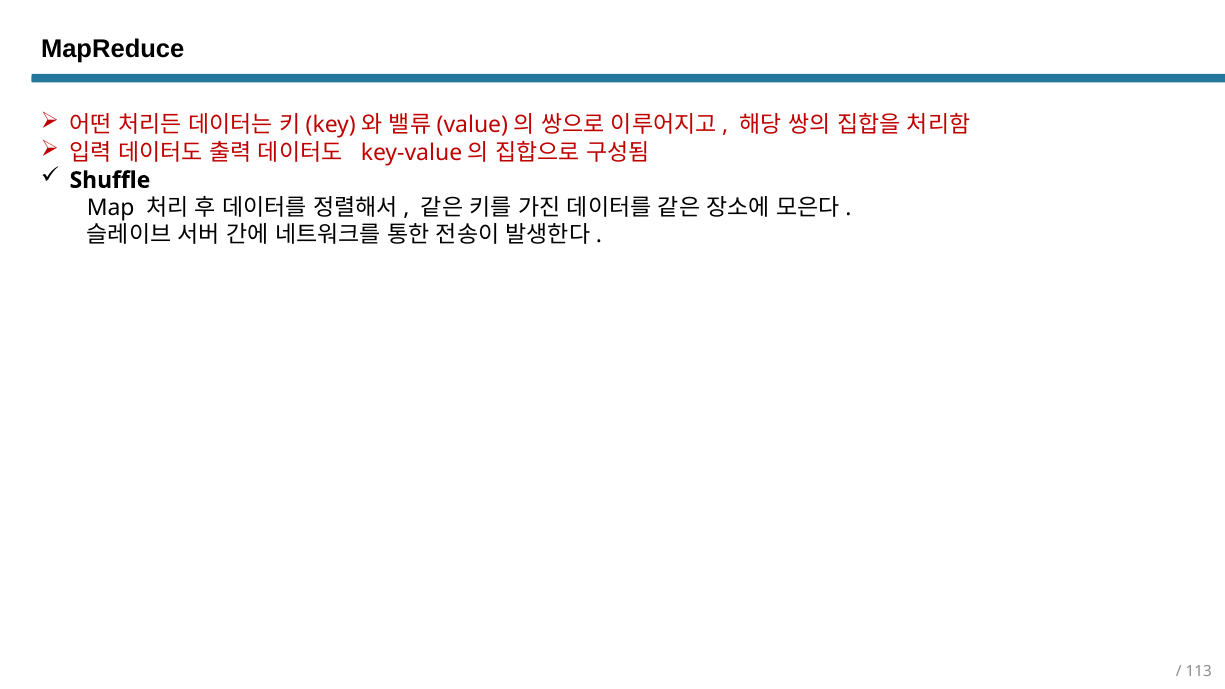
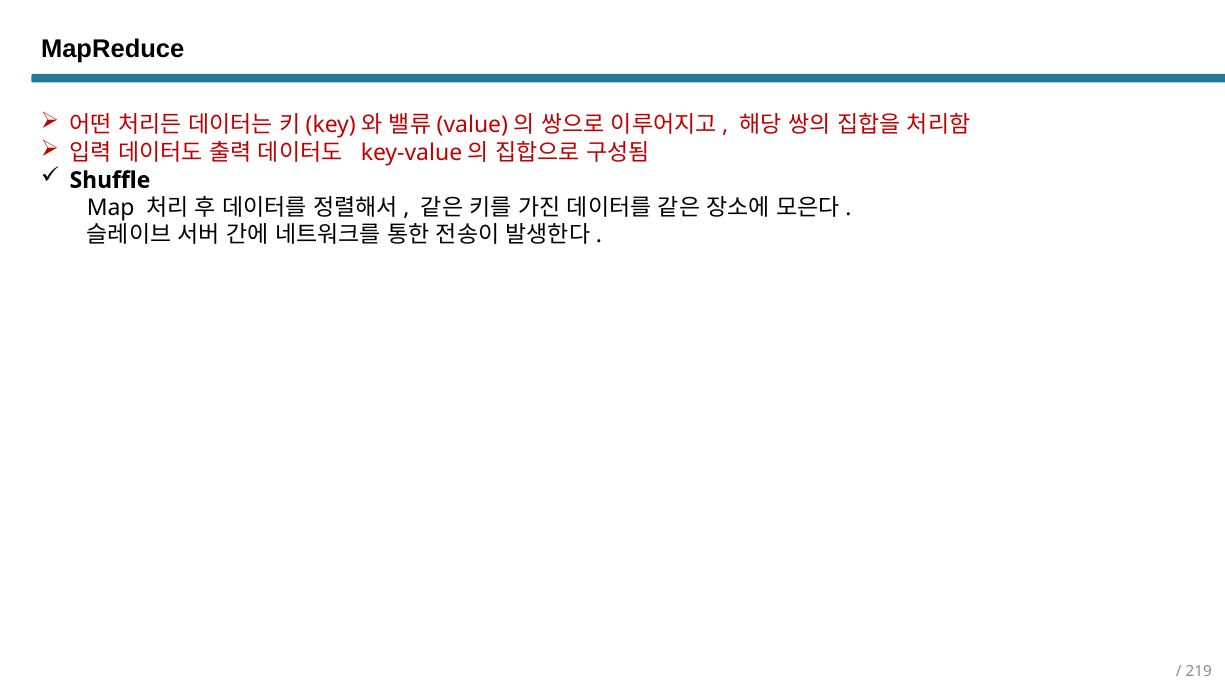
113: 113 -> 219 (1199, 671)
